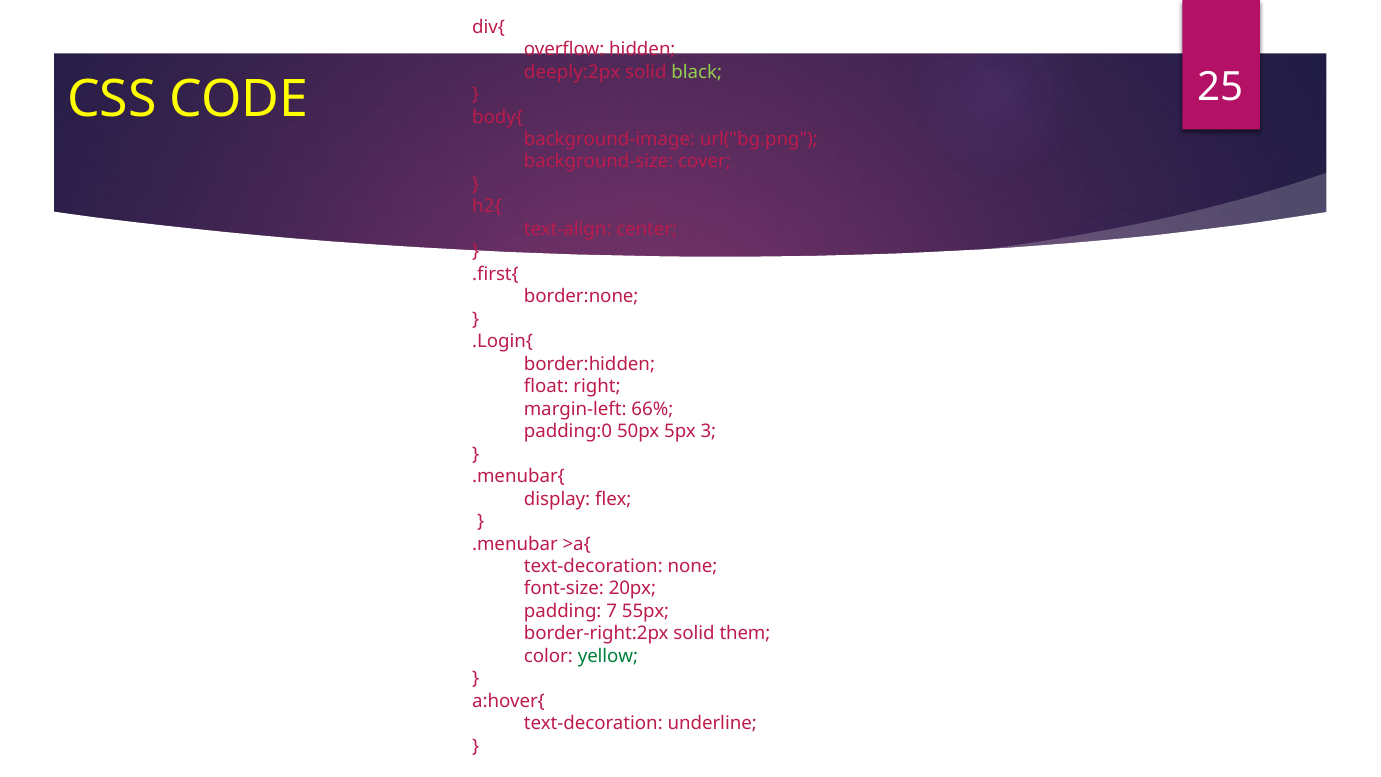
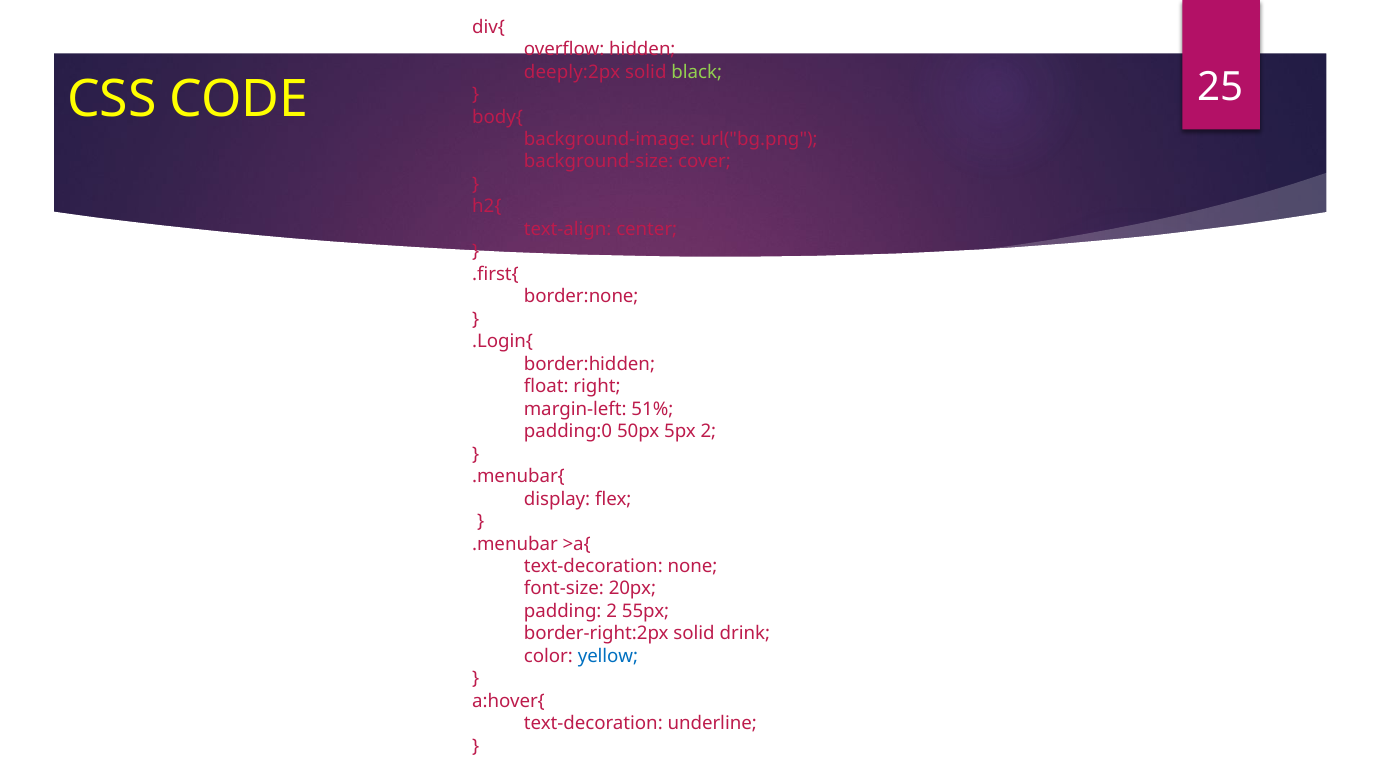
66%: 66% -> 51% (652, 409)
5px 3: 3 -> 2 (708, 431)
padding 7: 7 -> 2 (612, 611)
them: them -> drink (745, 634)
yellow colour: green -> blue (608, 656)
